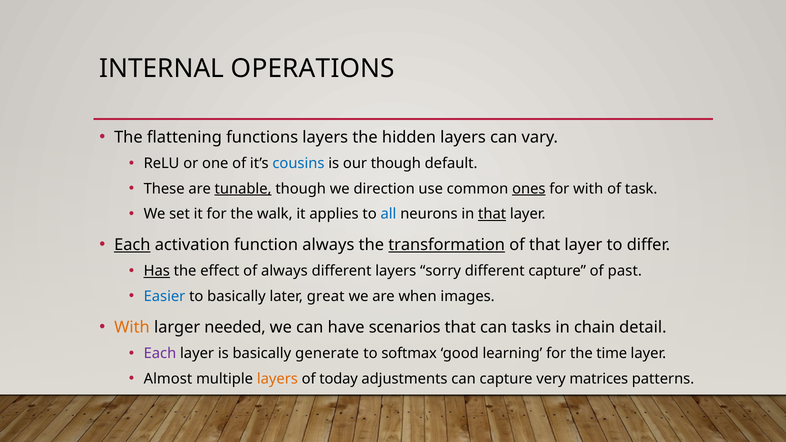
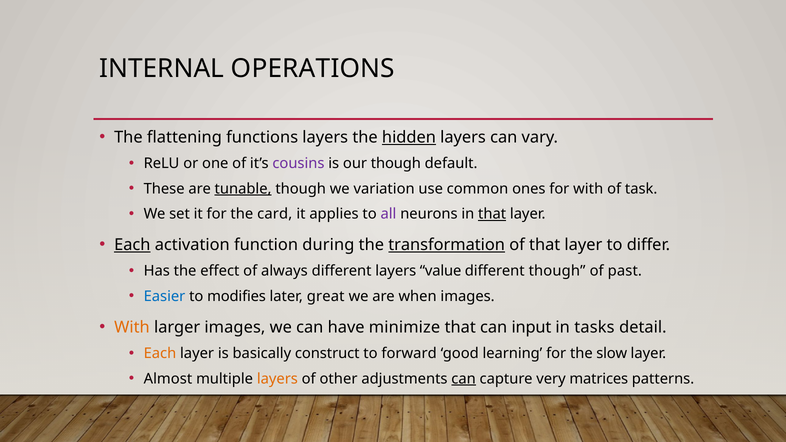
hidden underline: none -> present (409, 137)
cousins colour: blue -> purple (298, 164)
direction: direction -> variation (384, 189)
ones underline: present -> none (529, 189)
walk: walk -> card (275, 214)
all colour: blue -> purple (388, 214)
function always: always -> during (328, 245)
Has underline: present -> none (157, 271)
sorry: sorry -> value (441, 271)
different capture: capture -> though (557, 271)
to basically: basically -> modifies (237, 296)
larger needed: needed -> images (235, 327)
scenarios: scenarios -> minimize (405, 327)
tasks: tasks -> input (531, 327)
chain: chain -> tasks (594, 327)
Each colour: purple -> orange (160, 354)
generate: generate -> construct (327, 354)
softmax: softmax -> forward (409, 354)
time: time -> slow (612, 354)
today: today -> other (339, 379)
can underline: none -> present (464, 379)
